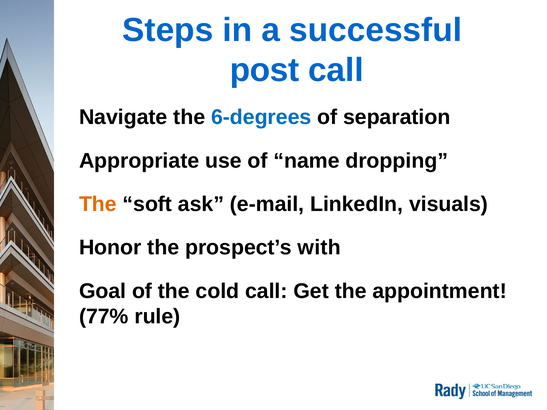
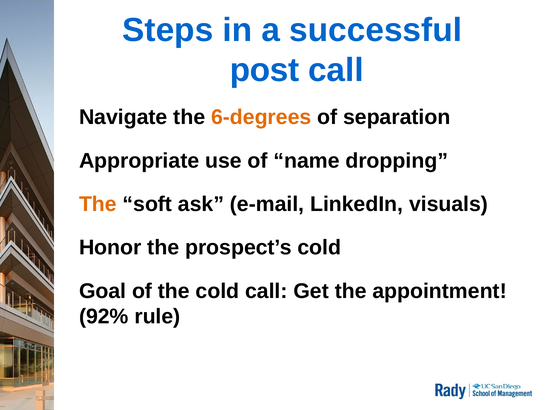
6-degrees colour: blue -> orange (261, 117)
prospect’s with: with -> cold (319, 248)
77%: 77% -> 92% (104, 317)
